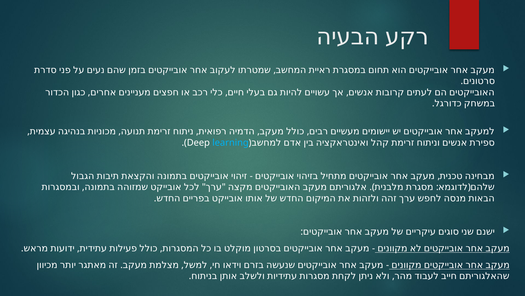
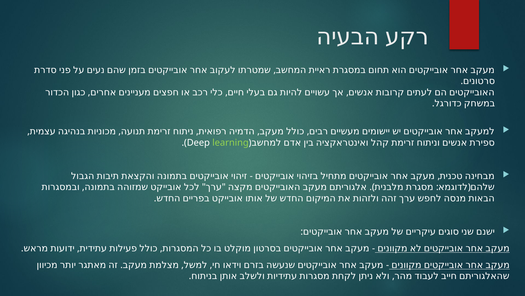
learning colour: light blue -> light green (230, 142)
